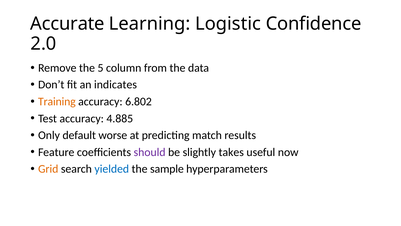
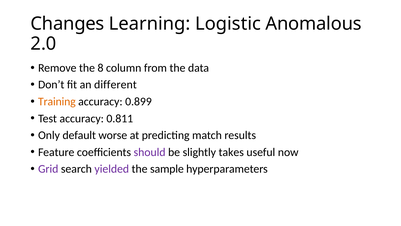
Accurate: Accurate -> Changes (67, 24)
Confidence: Confidence -> Anomalous (314, 24)
5: 5 -> 8 (100, 68)
indicates: indicates -> different (115, 85)
6.802: 6.802 -> 0.899 (138, 101)
4.885: 4.885 -> 0.811 (120, 118)
Grid colour: orange -> purple (48, 169)
yielded colour: blue -> purple (112, 169)
